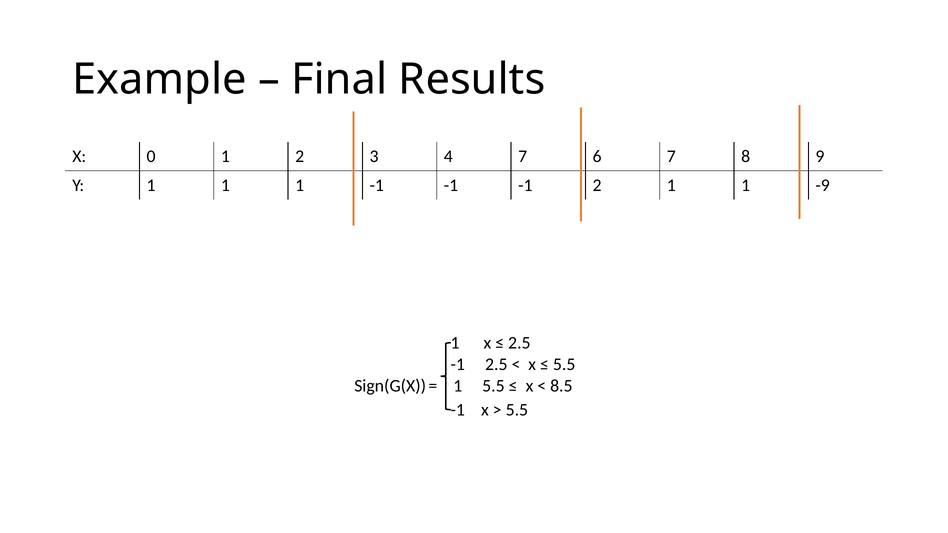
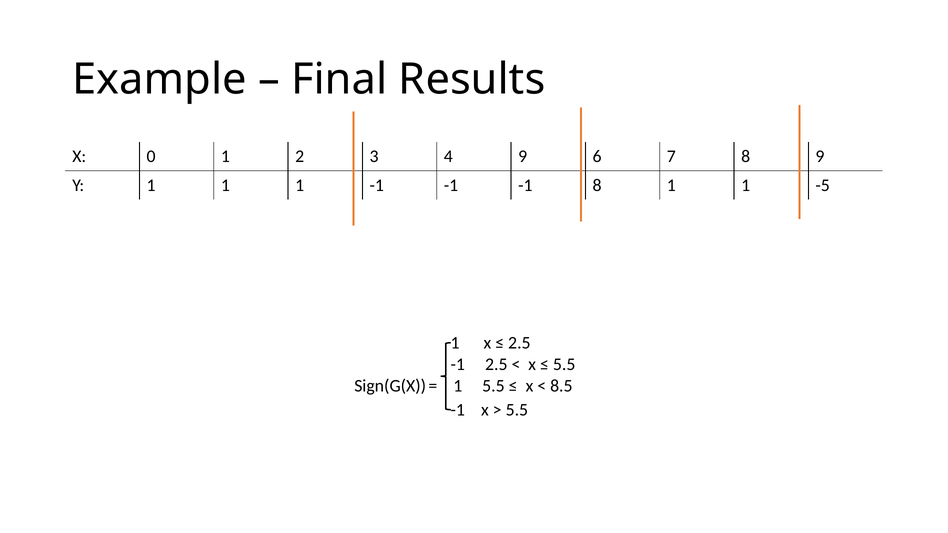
4 7: 7 -> 9 (523, 157)
-1 2: 2 -> 8 (597, 185)
-9: -9 -> -5 (823, 185)
